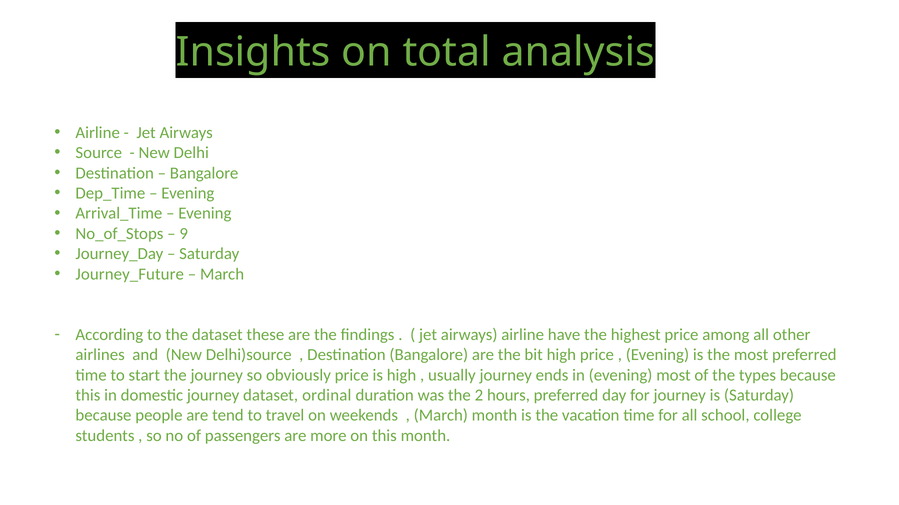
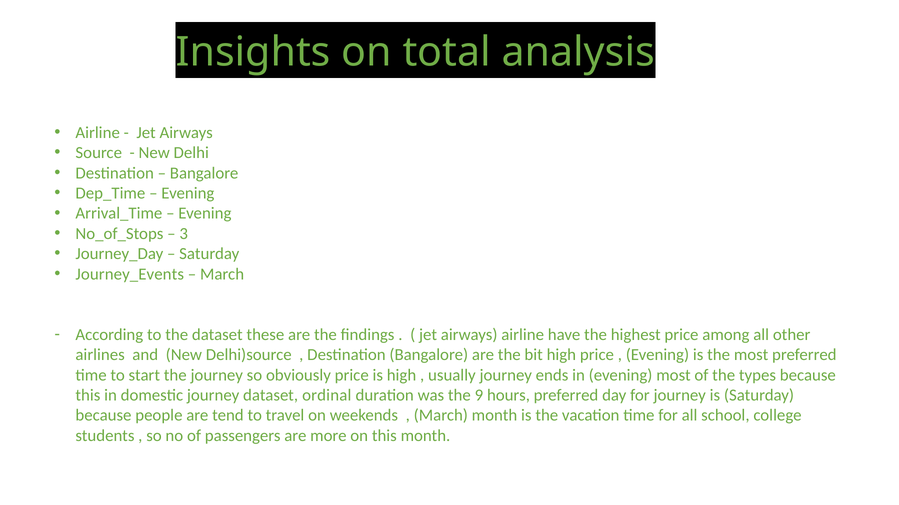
9: 9 -> 3 (184, 234)
Journey_Future: Journey_Future -> Journey_Events (130, 274)
2: 2 -> 9 (479, 396)
